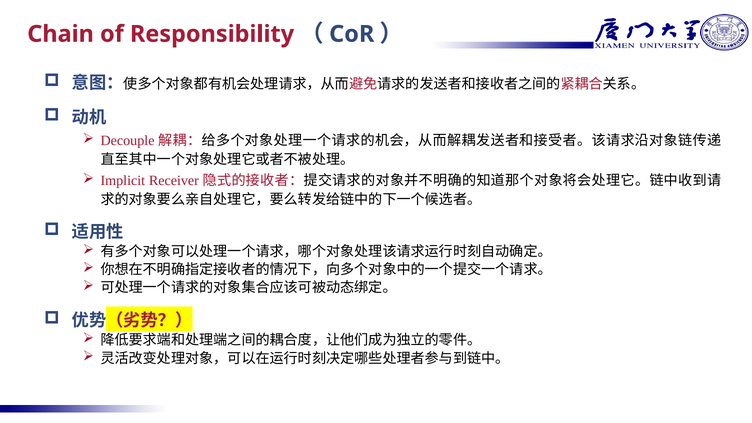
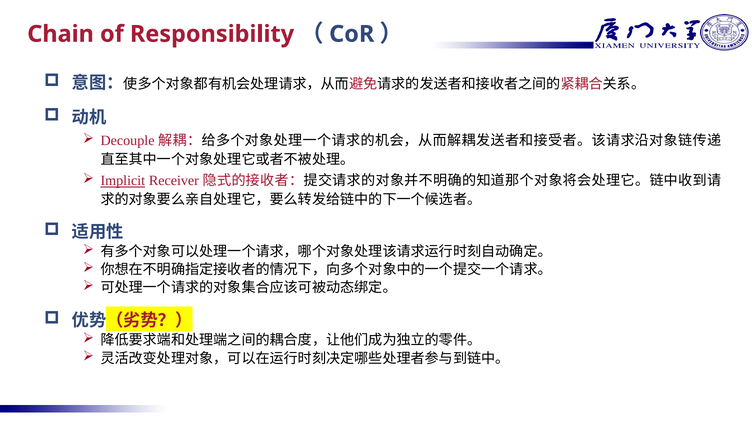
Implicit underline: none -> present (123, 181)
